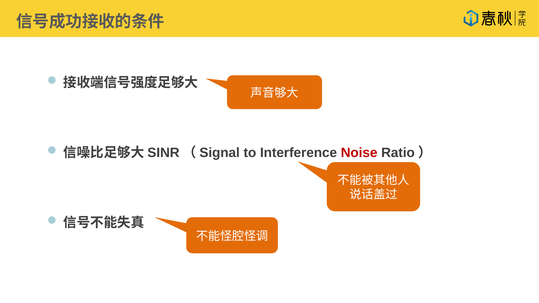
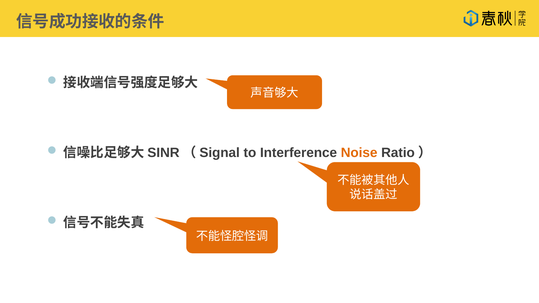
Noise colour: red -> orange (359, 153)
